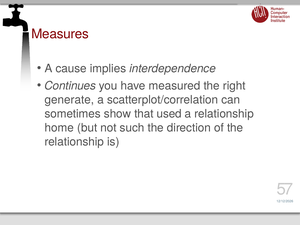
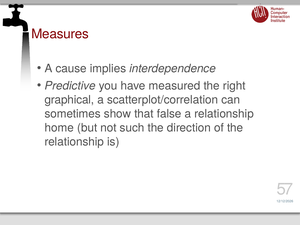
Continues: Continues -> Predictive (70, 86)
generate: generate -> graphical (69, 100)
used: used -> false (169, 114)
